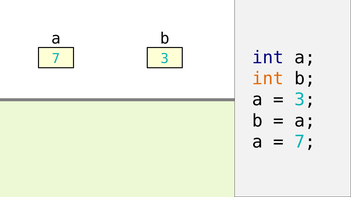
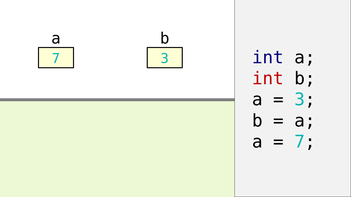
int colour: orange -> red (268, 79)
